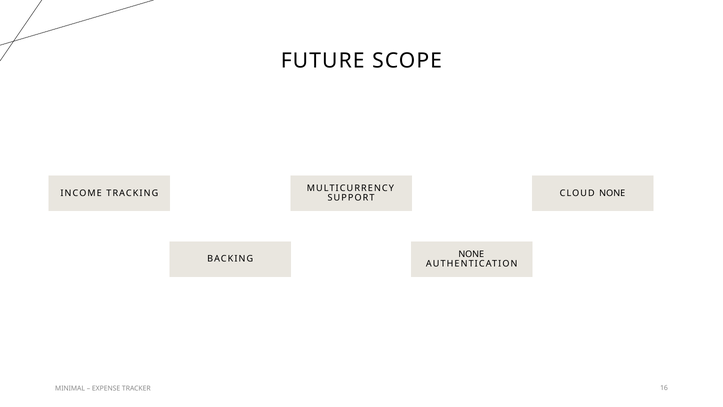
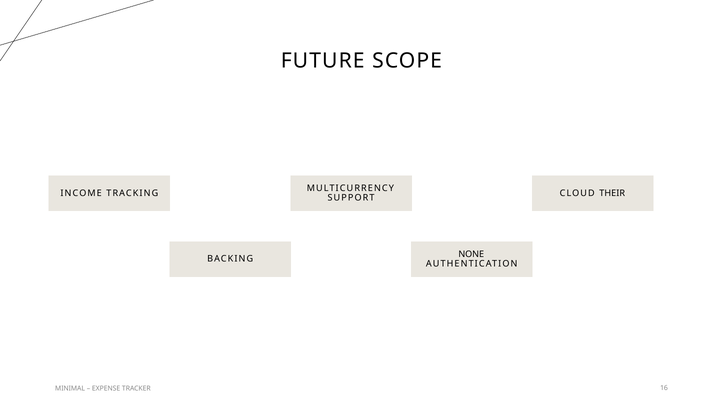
CLOUD NONE: NONE -> THEIR (612, 193)
